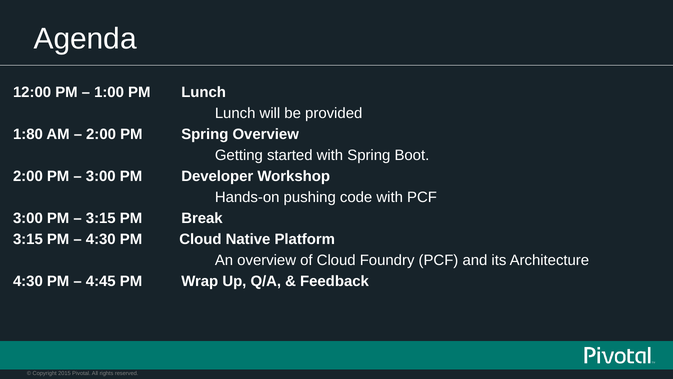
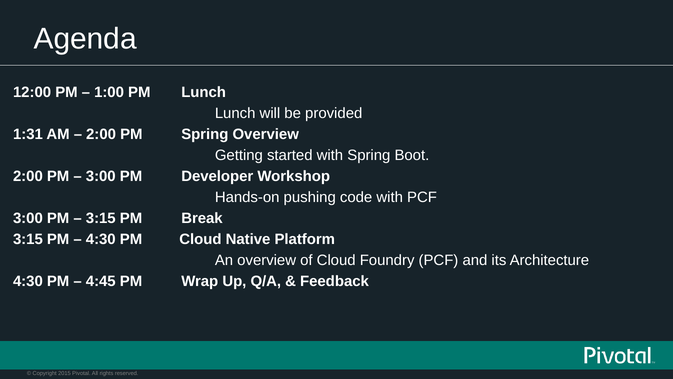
1:80: 1:80 -> 1:31 (28, 134)
